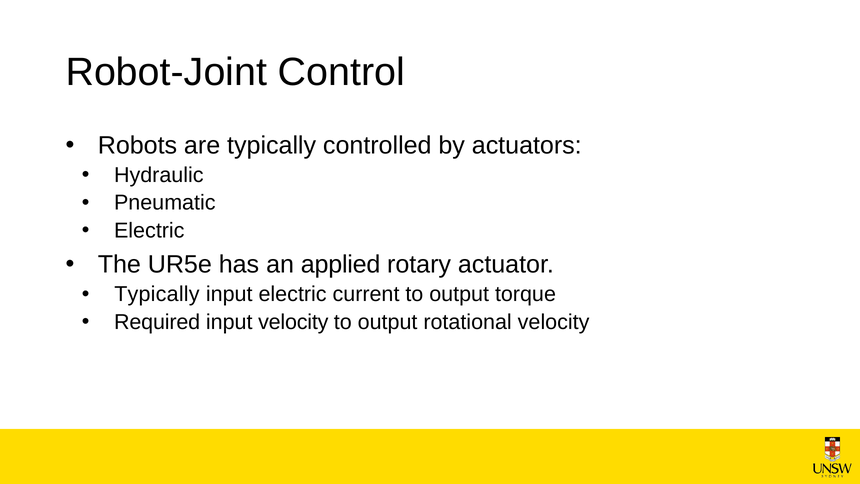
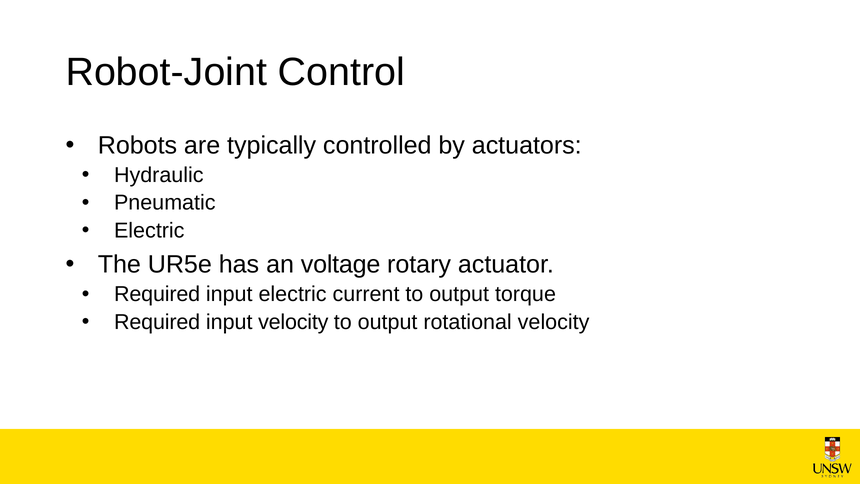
applied: applied -> voltage (341, 264)
Typically: Typically -> Required (157, 294)
